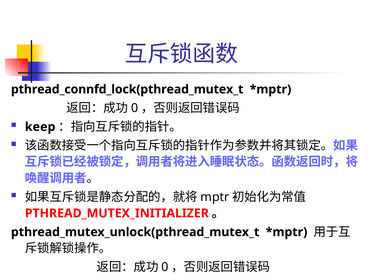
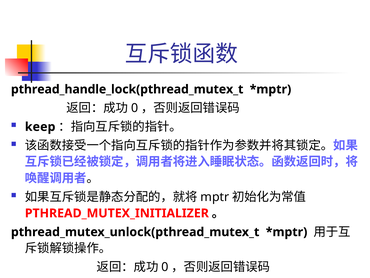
pthread_connfd_lock(pthread_mutex_t: pthread_connfd_lock(pthread_mutex_t -> pthread_handle_lock(pthread_mutex_t (127, 89)
